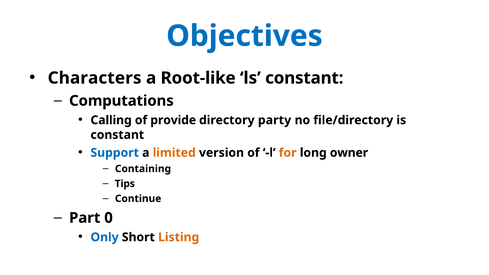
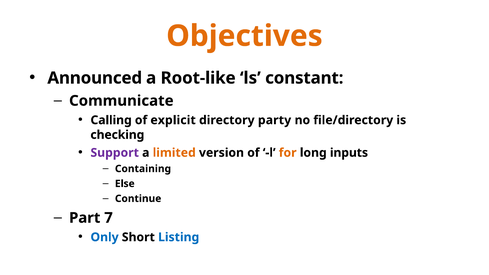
Objectives colour: blue -> orange (244, 36)
Characters: Characters -> Announced (95, 78)
Computations: Computations -> Communicate (121, 101)
provide: provide -> explicit (173, 120)
constant: constant -> checking (117, 135)
Support colour: blue -> purple (115, 153)
owner: owner -> inputs (349, 153)
Tips: Tips -> Else (125, 184)
0: 0 -> 7 (109, 218)
Listing colour: orange -> blue (179, 237)
